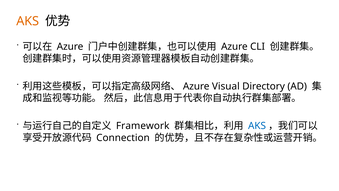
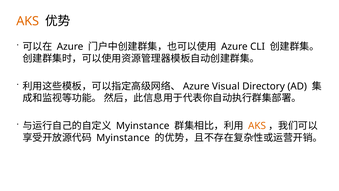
Framework: Framework -> Myinstance (143, 126)
AKS colour: blue -> orange (257, 126)
Connection: Connection -> Myinstance (123, 138)
